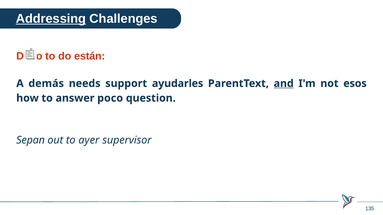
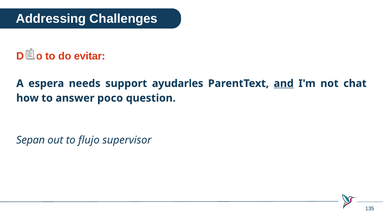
Addressing underline: present -> none (51, 19)
están: están -> evitar (90, 56)
demás: demás -> espera (46, 84)
esos: esos -> chat (355, 84)
ayer: ayer -> flujo (89, 140)
